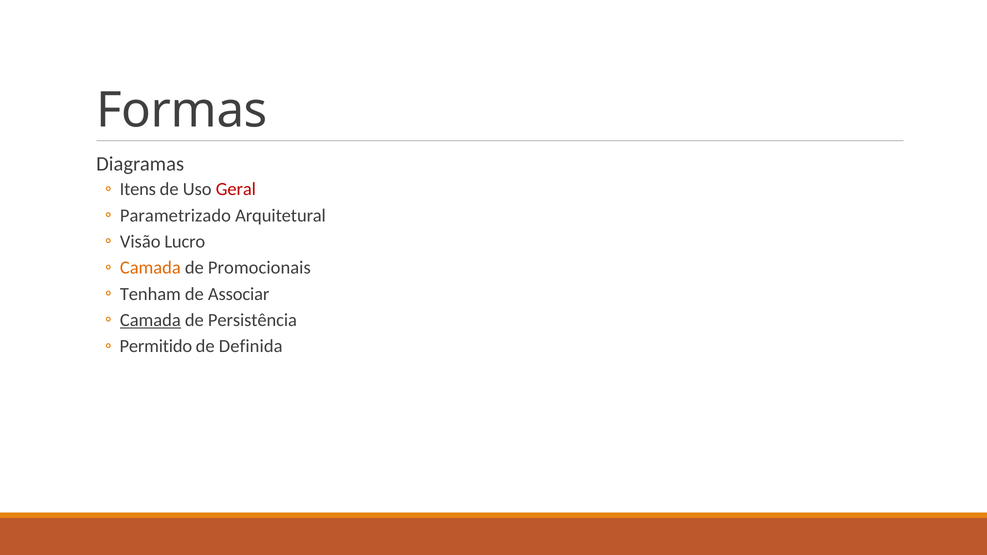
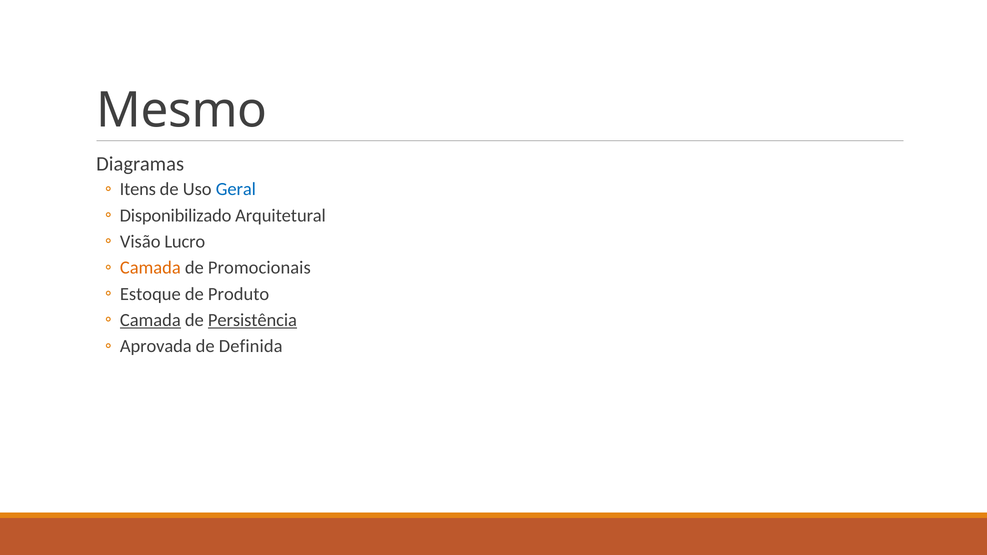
Formas: Formas -> Mesmo (182, 111)
Geral colour: red -> blue (236, 189)
Parametrizado: Parametrizado -> Disponibilizado (176, 216)
Tenham: Tenham -> Estoque (150, 294)
Associar: Associar -> Produto (239, 294)
Persistência underline: none -> present (252, 320)
Permitido: Permitido -> Aprovada (156, 346)
